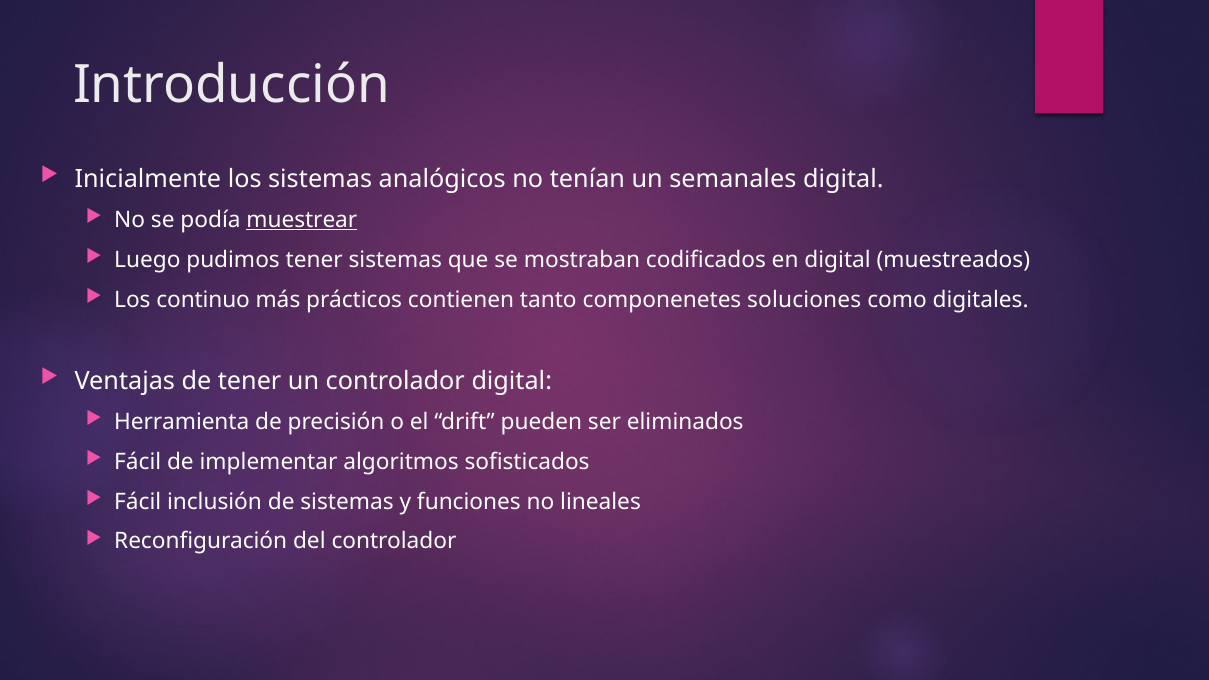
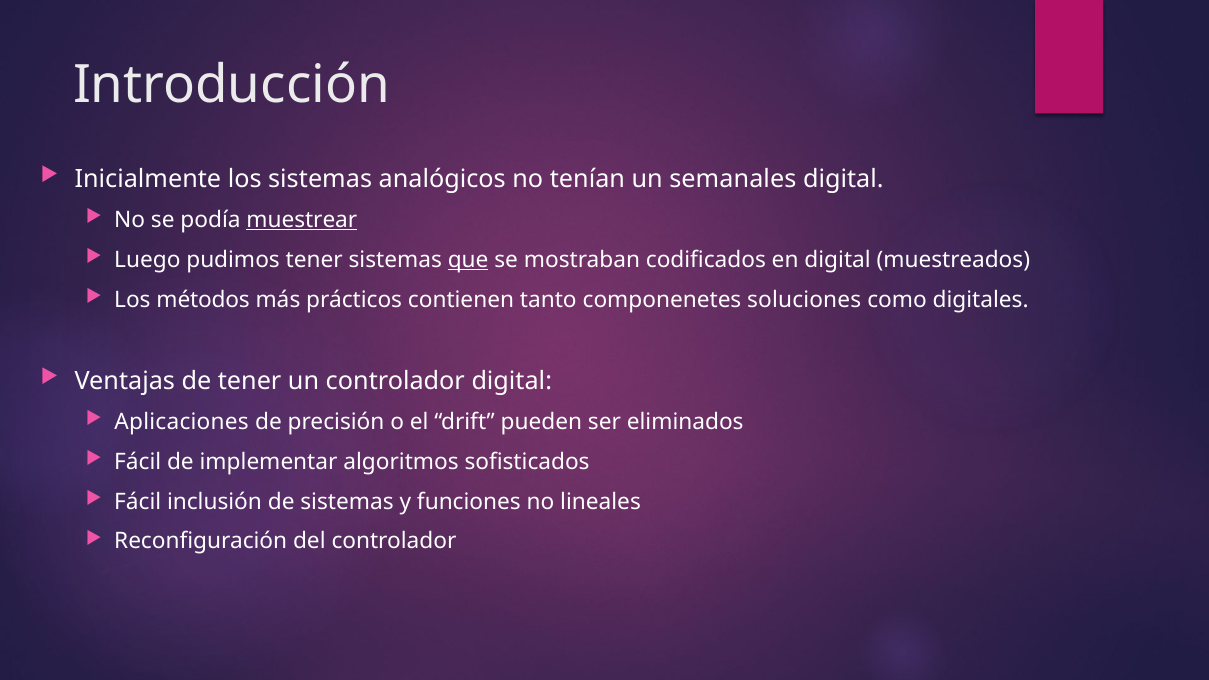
que underline: none -> present (468, 260)
continuo: continuo -> métodos (203, 300)
Herramienta: Herramienta -> Aplicaciones (182, 422)
